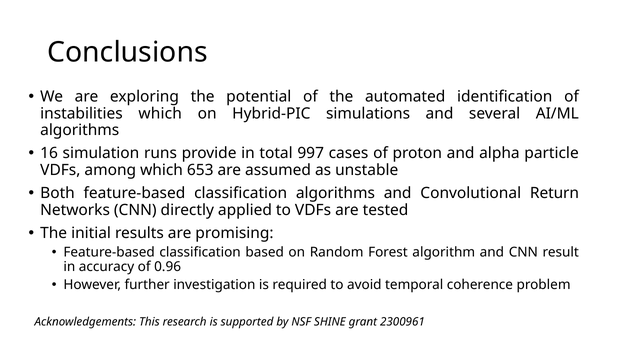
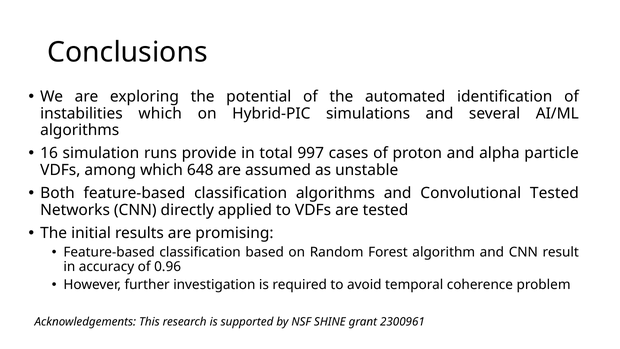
653: 653 -> 648 (200, 170)
Convolutional Return: Return -> Tested (554, 193)
